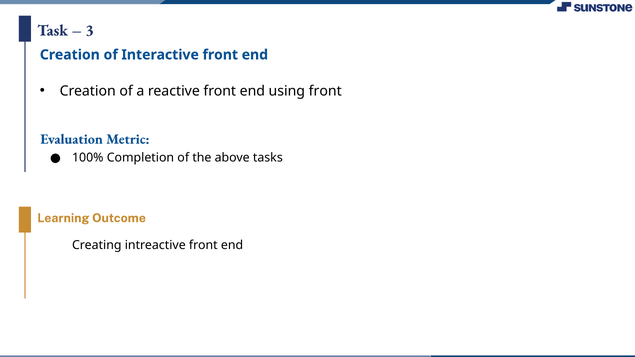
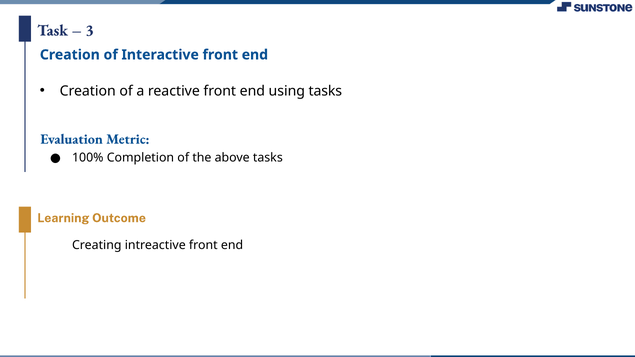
using front: front -> tasks (325, 91)
